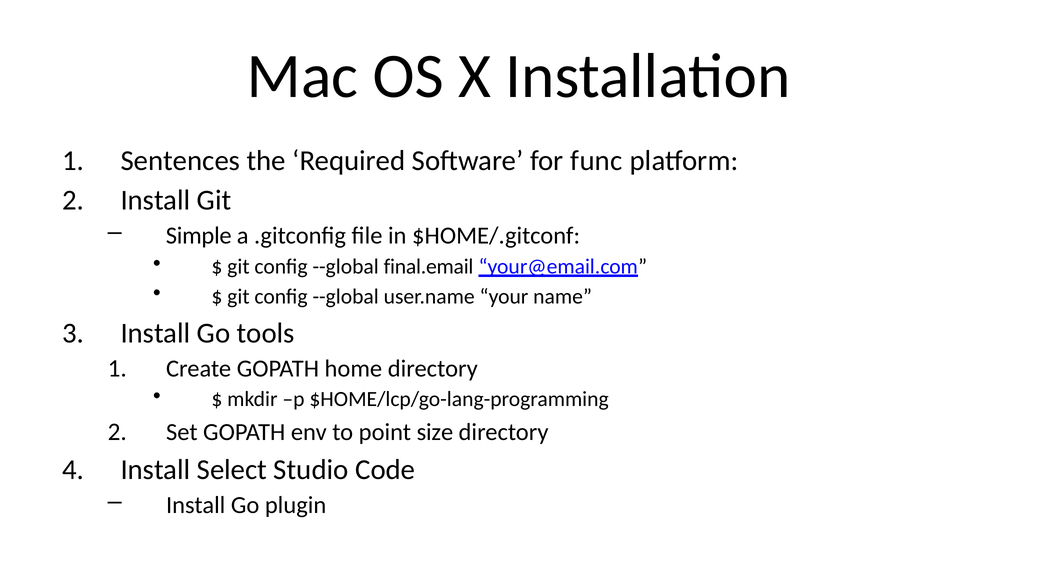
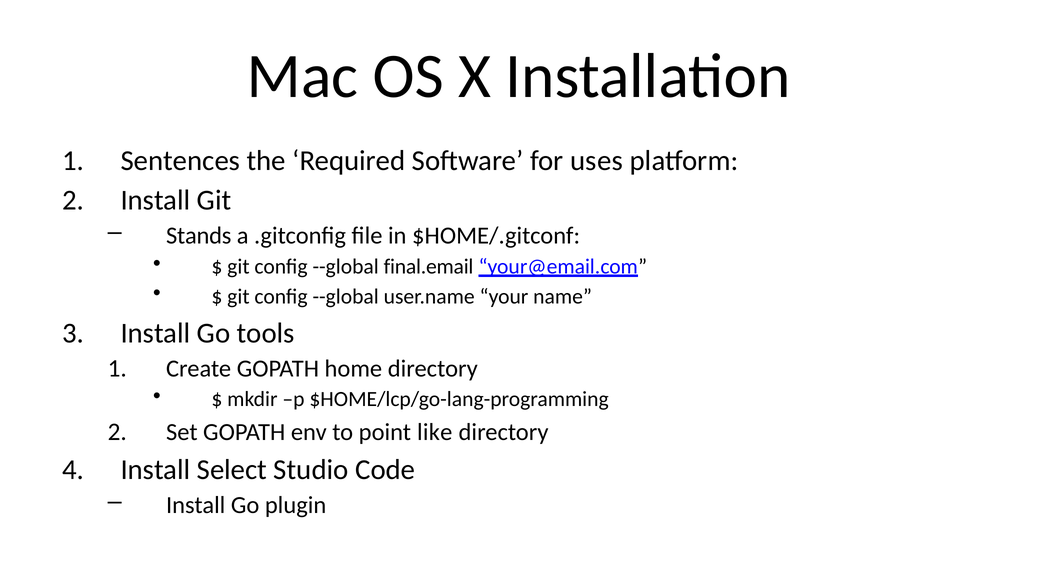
func: func -> uses (597, 161)
Simple: Simple -> Stands (199, 236)
size: size -> like (435, 432)
